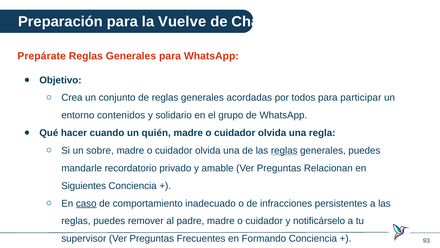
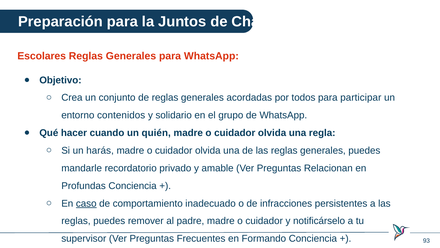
Vuelve: Vuelve -> Juntos (182, 22)
Prepárate: Prepárate -> Escolares (42, 56)
sobre: sobre -> harás (100, 150)
reglas underline: present -> none (284, 150)
Siguientes: Siguientes -> Profundas (84, 185)
